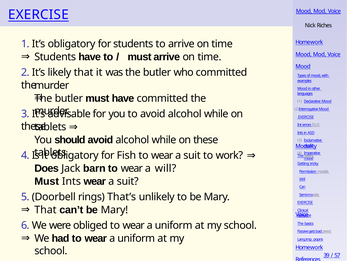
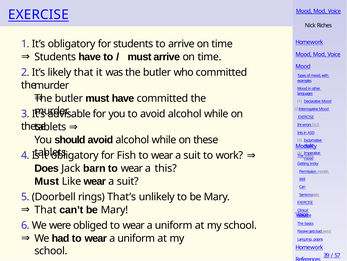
a will: will -> this (166, 168)
Must Ints: Ints -> Like (71, 181)
